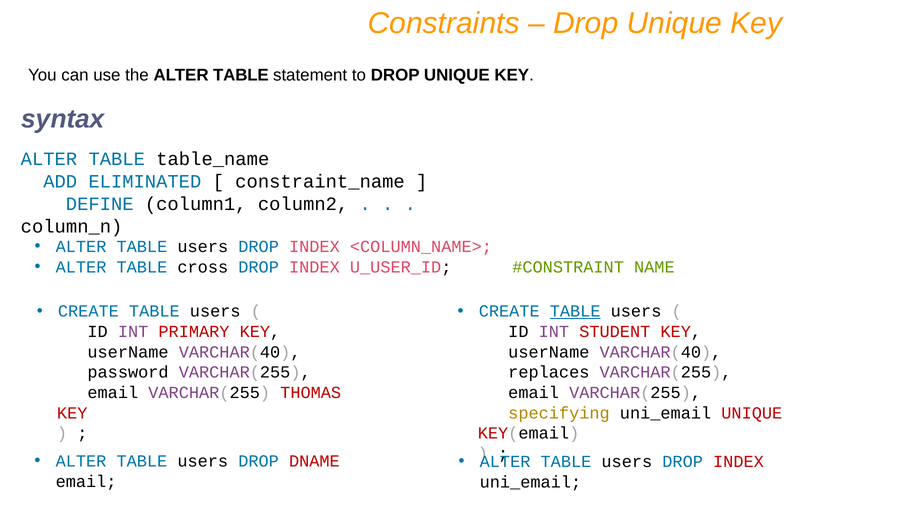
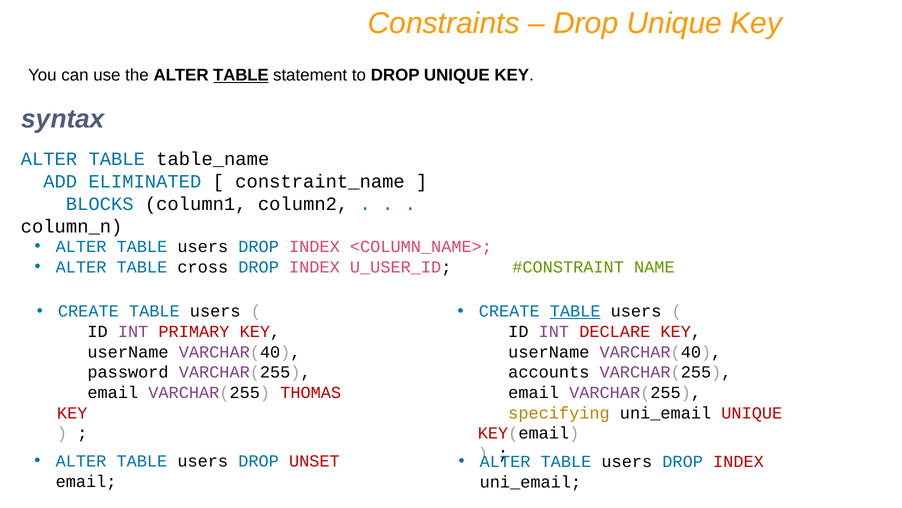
TABLE underline: none -> present (241, 75)
DEFINE: DEFINE -> BLOCKS (100, 204)
STUDENT: STUDENT -> DECLARE (615, 331)
replaces: replaces -> accounts (549, 372)
DNAME: DNAME -> UNSET (314, 461)
